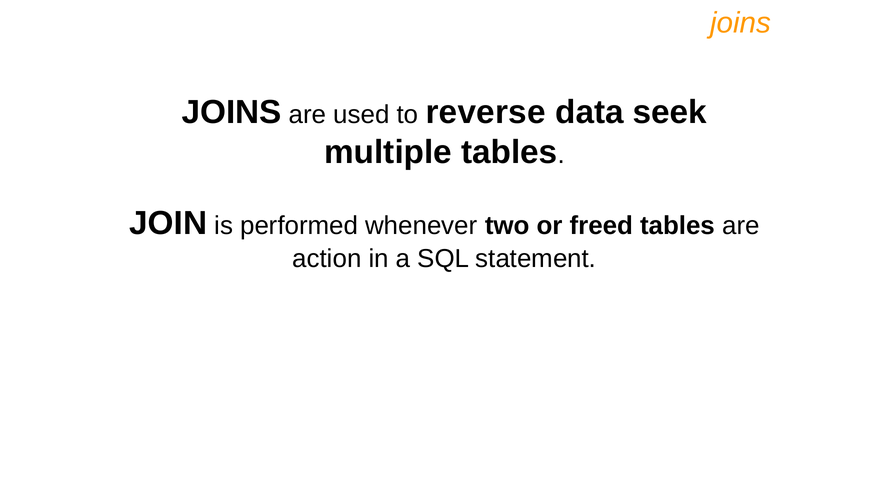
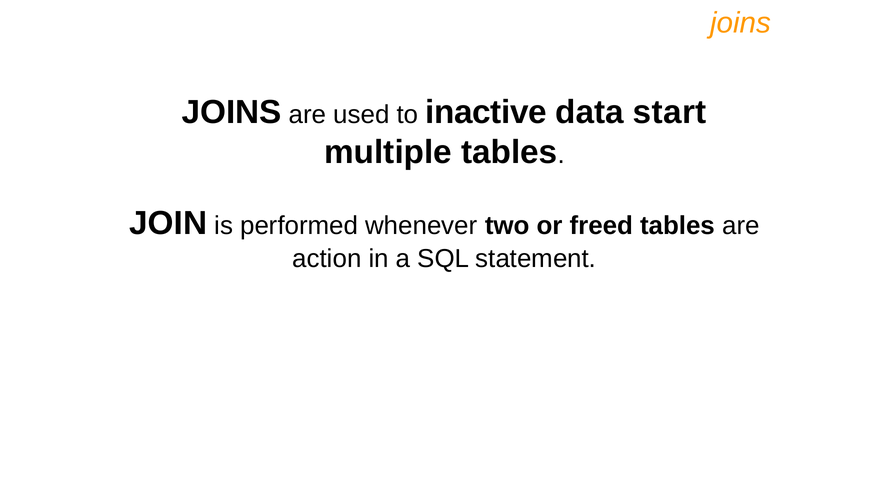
reverse: reverse -> inactive (486, 112)
seek: seek -> start (670, 112)
